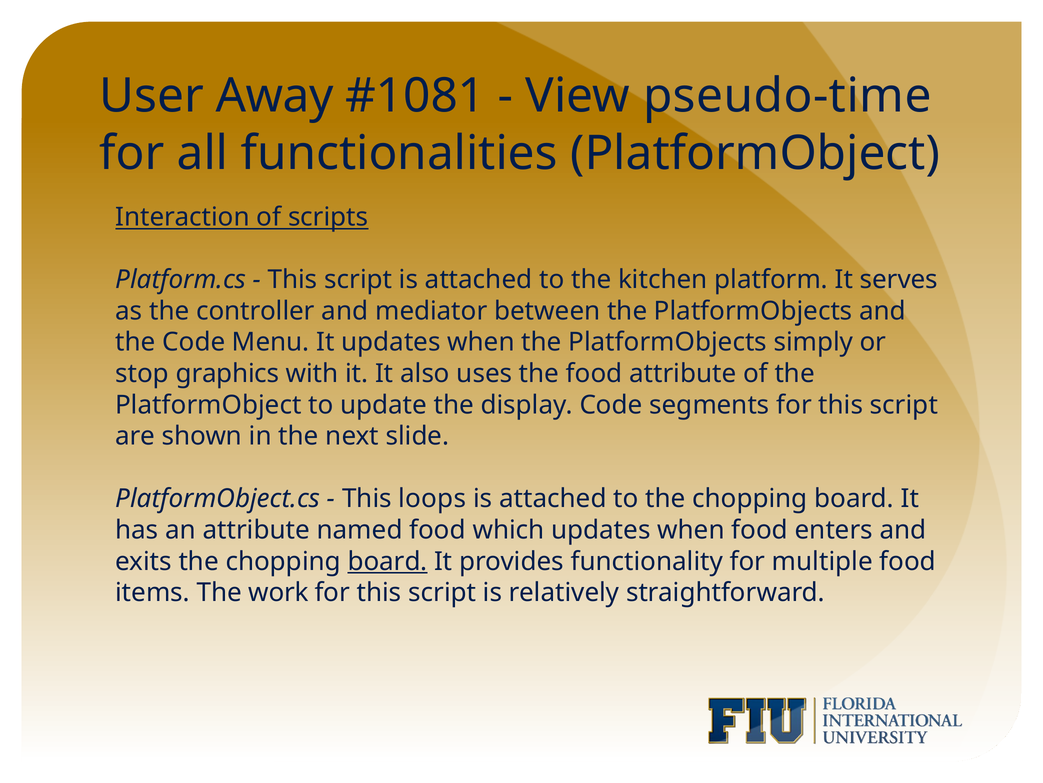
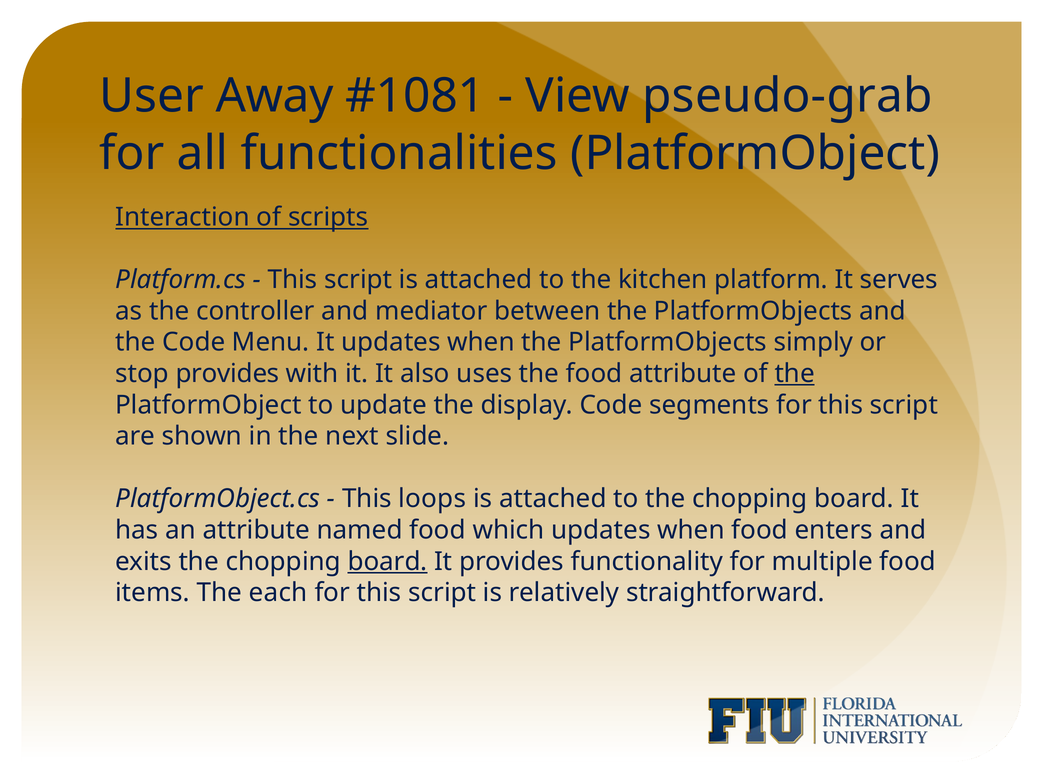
pseudo-time: pseudo-time -> pseudo-grab (787, 96)
stop graphics: graphics -> provides (227, 373)
the underline: none -> present (795, 373)
work: work -> each (278, 592)
